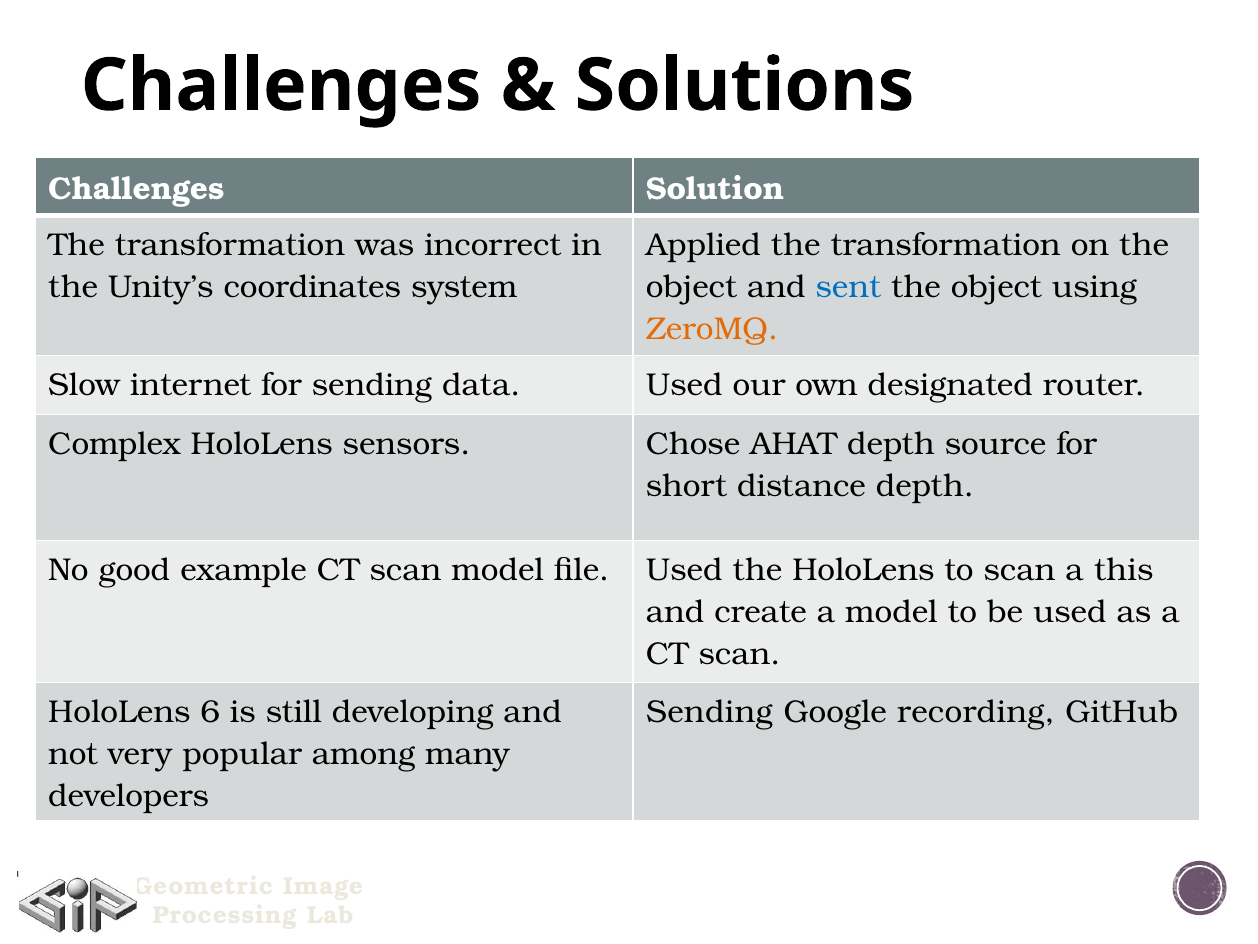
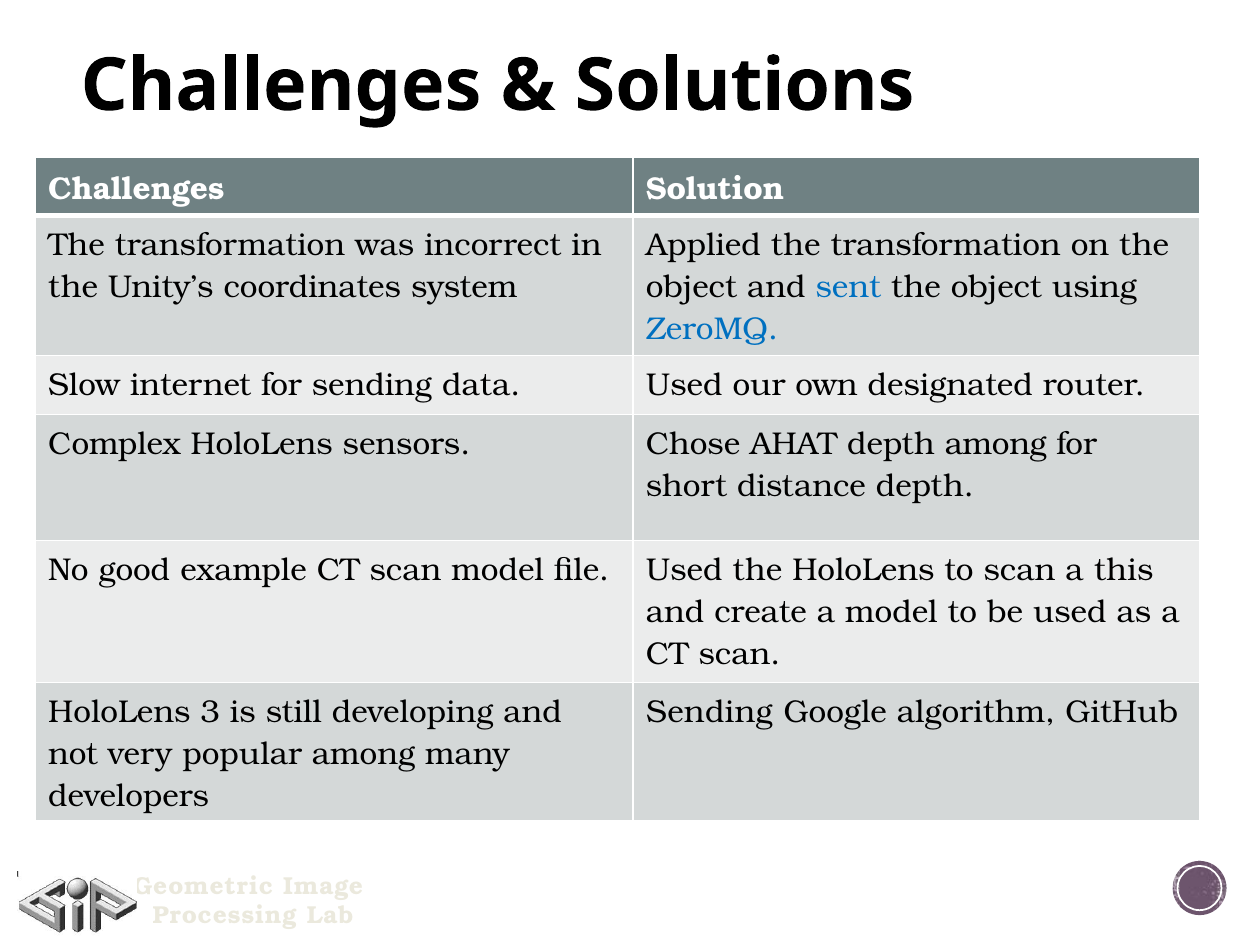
ZeroMQ colour: orange -> blue (712, 329)
depth source: source -> among (996, 444)
6: 6 -> 3 (210, 712)
recording: recording -> algorithm (976, 712)
